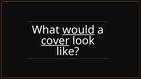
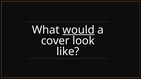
cover underline: present -> none (55, 41)
